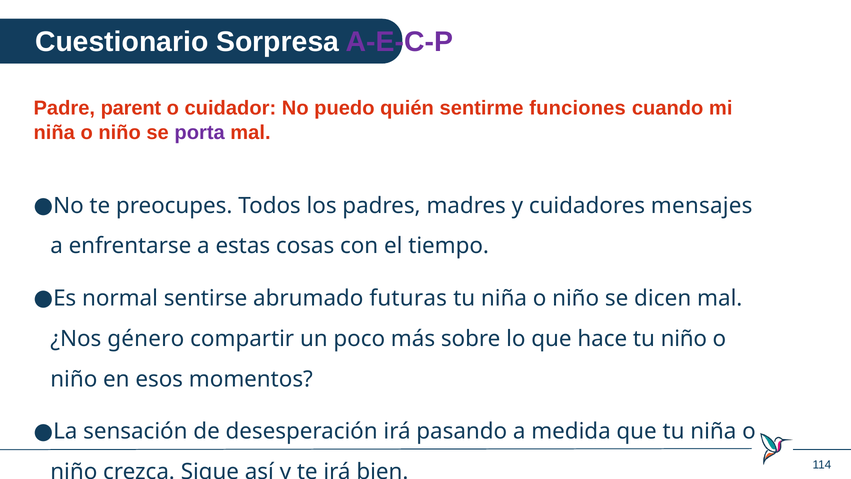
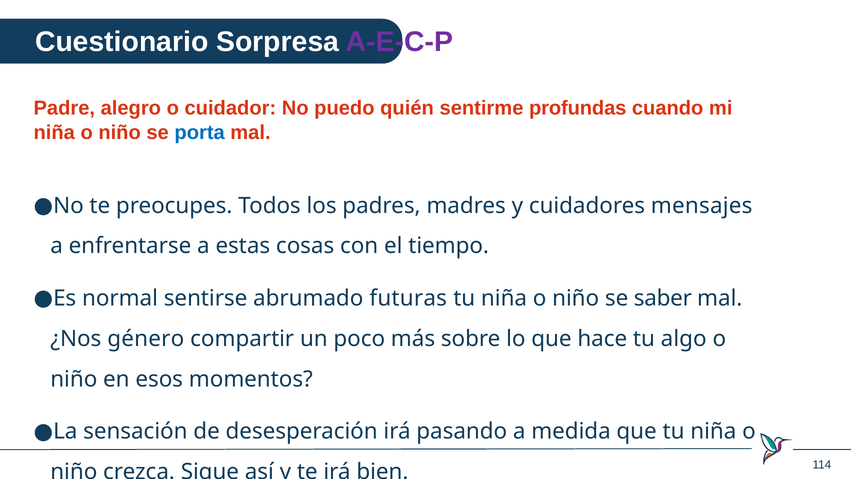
parent: parent -> alegro (131, 108)
funciones: funciones -> profundas (578, 108)
porta colour: purple -> blue (200, 132)
dicen: dicen -> saber (663, 298)
tu niño: niño -> algo (684, 339)
